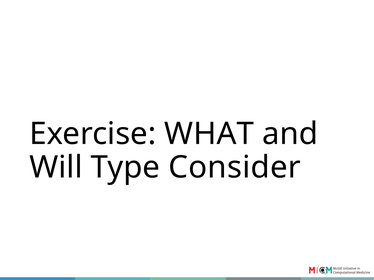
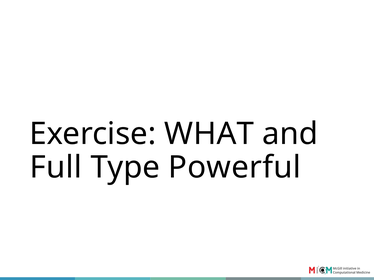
Will: Will -> Full (56, 168)
Consider: Consider -> Powerful (235, 168)
